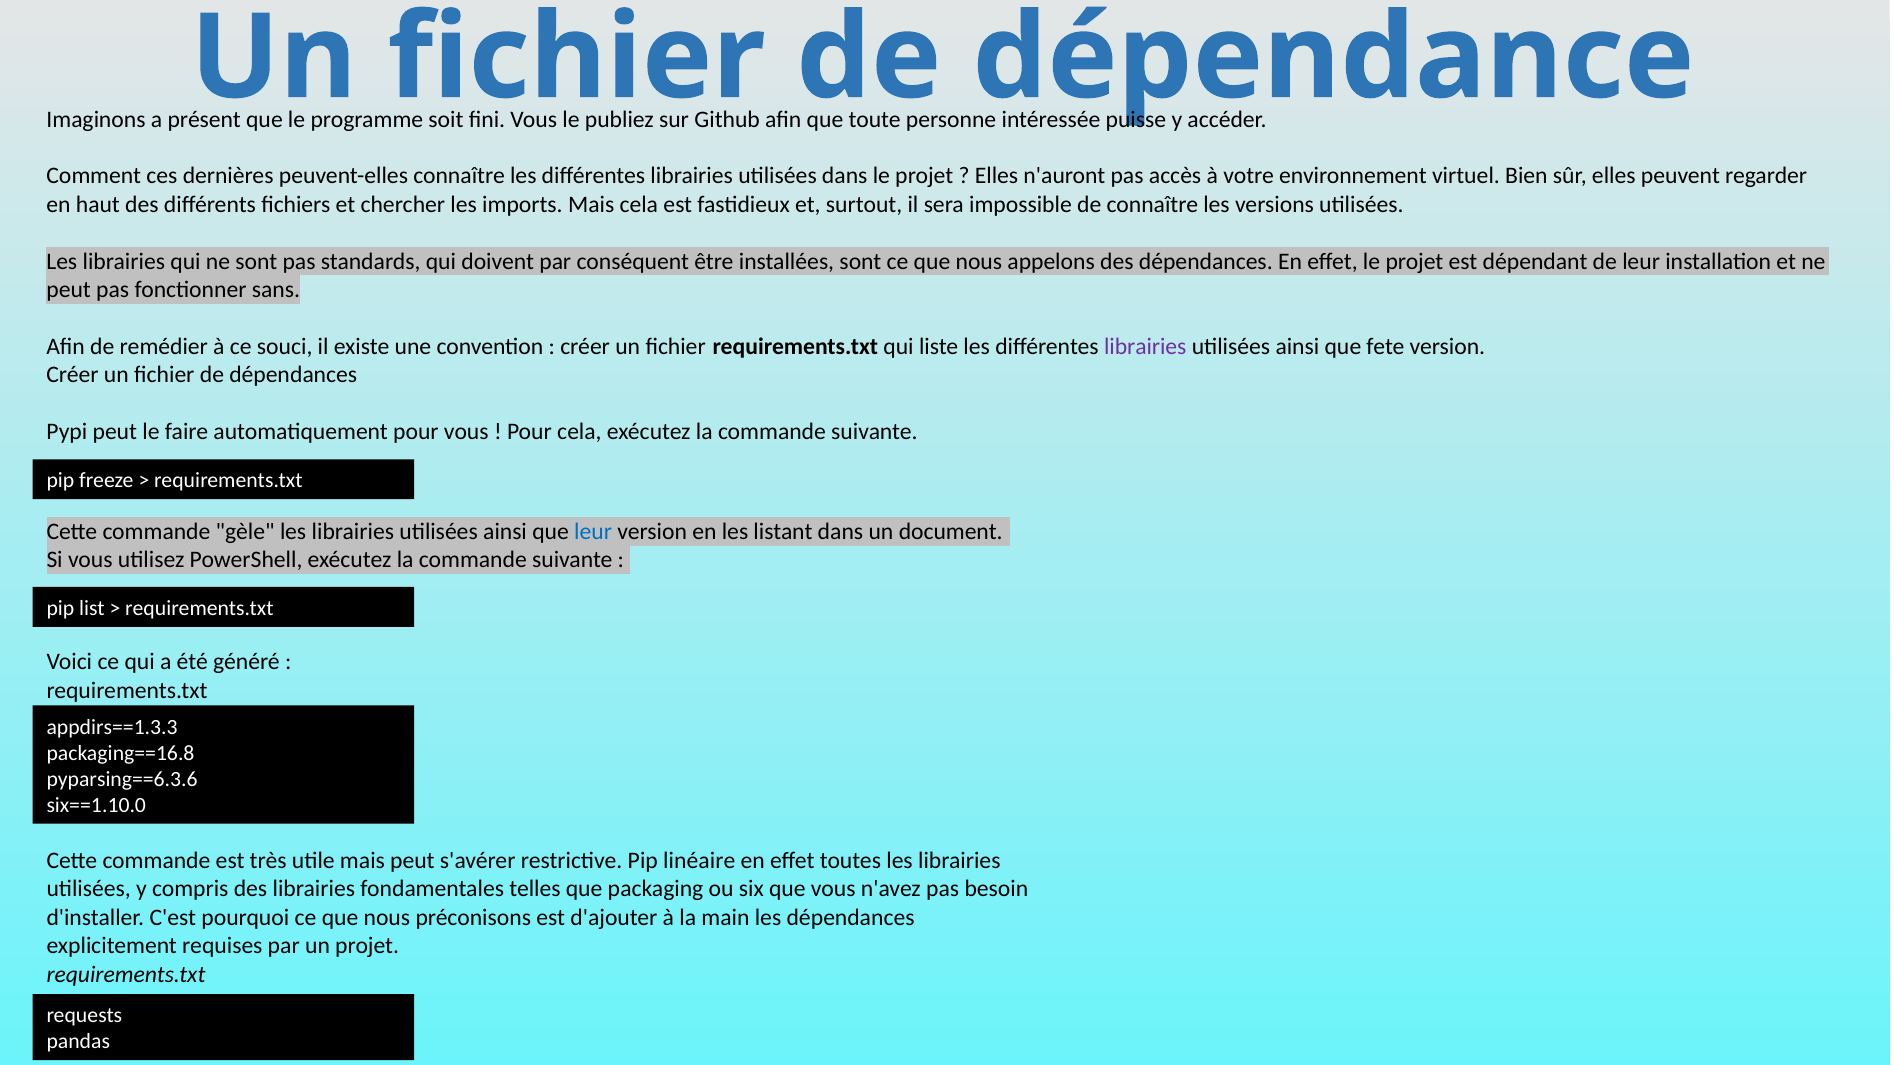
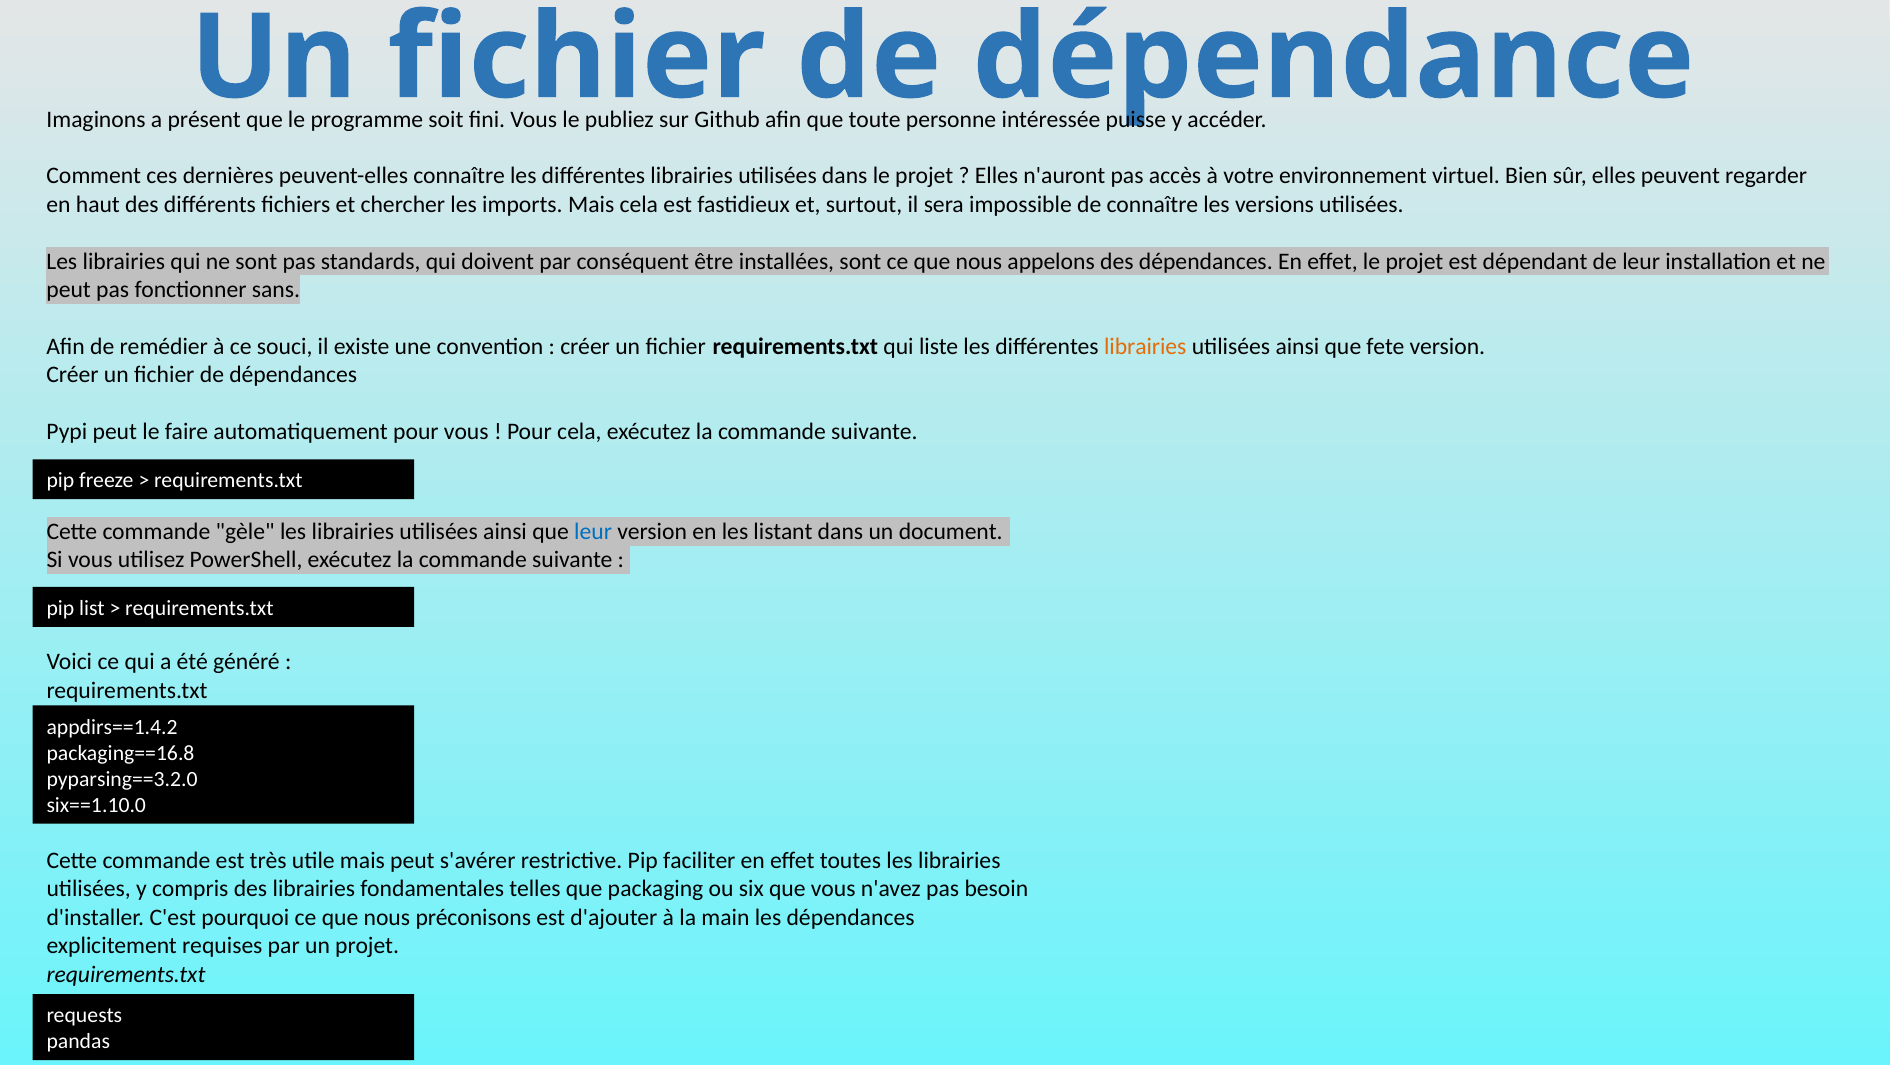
librairies colour: purple -> orange (1145, 347)
appdirs==1.3.3: appdirs==1.3.3 -> appdirs==1.4.2 (112, 727)
pyparsing==6.3.6: pyparsing==6.3.6 -> pyparsing==3.2.0 (122, 779)
linéaire: linéaire -> faciliter (699, 861)
